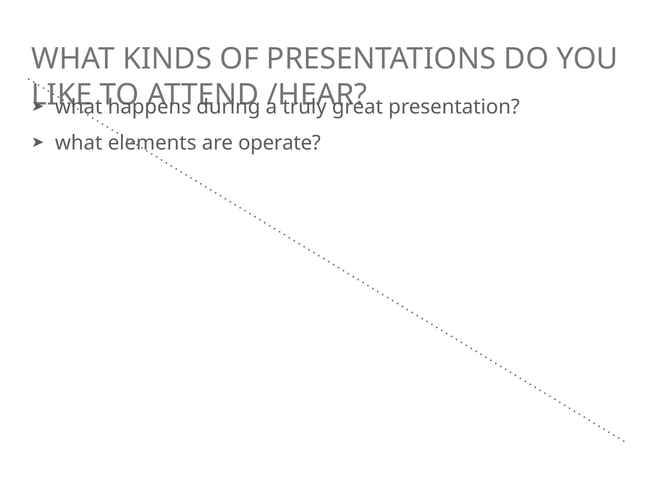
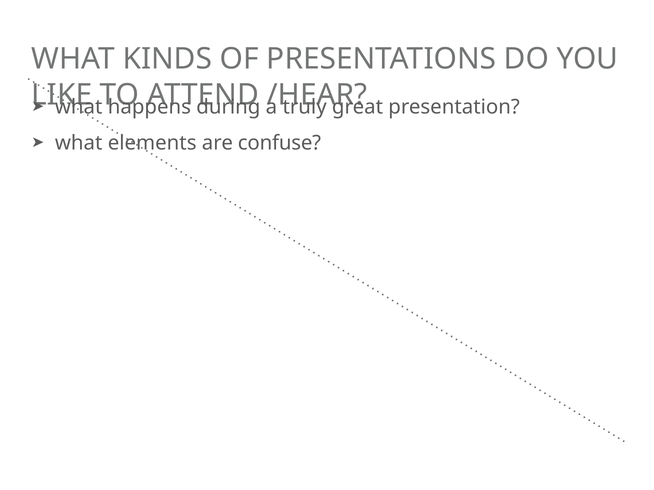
operate: operate -> confuse (279, 143)
